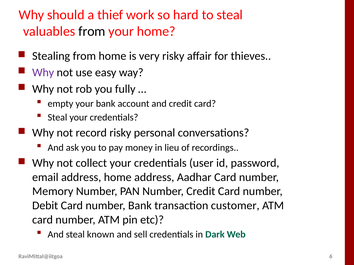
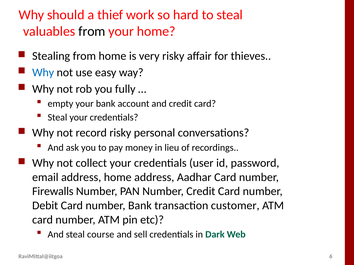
Why colour: purple -> blue (43, 73)
Memory: Memory -> Firewalls (53, 192)
known: known -> course (101, 235)
